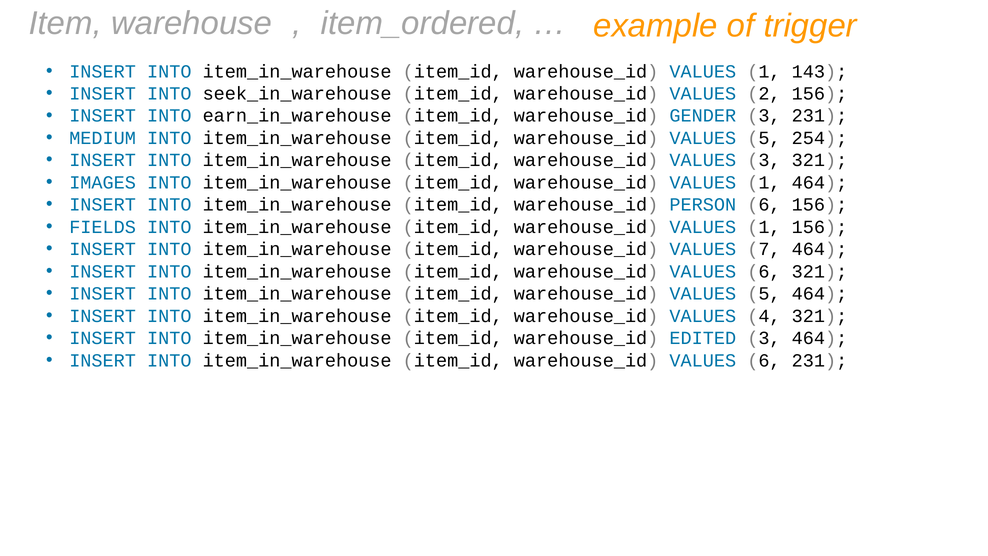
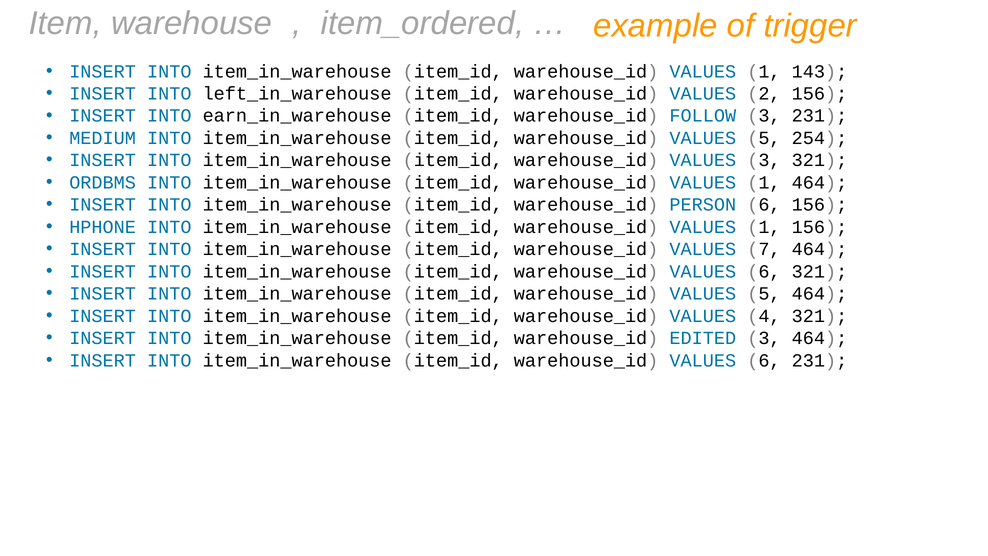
seek_in_warehouse: seek_in_warehouse -> left_in_warehouse (297, 94)
GENDER: GENDER -> FOLLOW (703, 116)
IMAGES: IMAGES -> ORDBMS (103, 183)
FIELDS: FIELDS -> HPHONE (103, 227)
